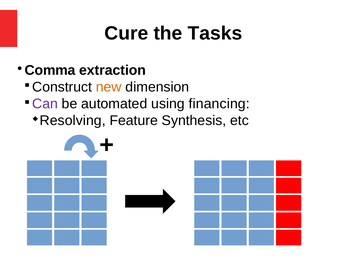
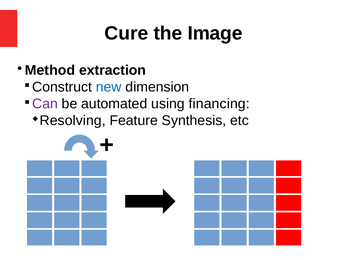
Tasks: Tasks -> Image (215, 33)
Comma: Comma -> Method (50, 70)
new colour: orange -> blue (109, 87)
